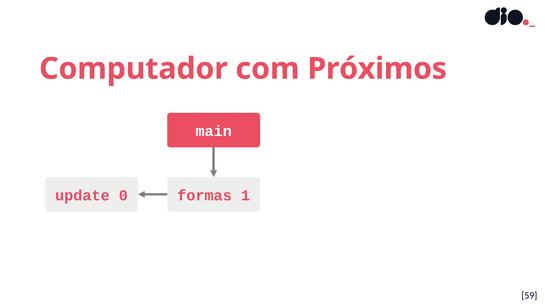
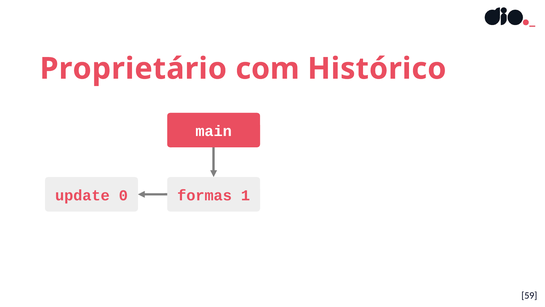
Computador: Computador -> Proprietário (133, 69)
Próximos: Próximos -> Histórico (377, 69)
